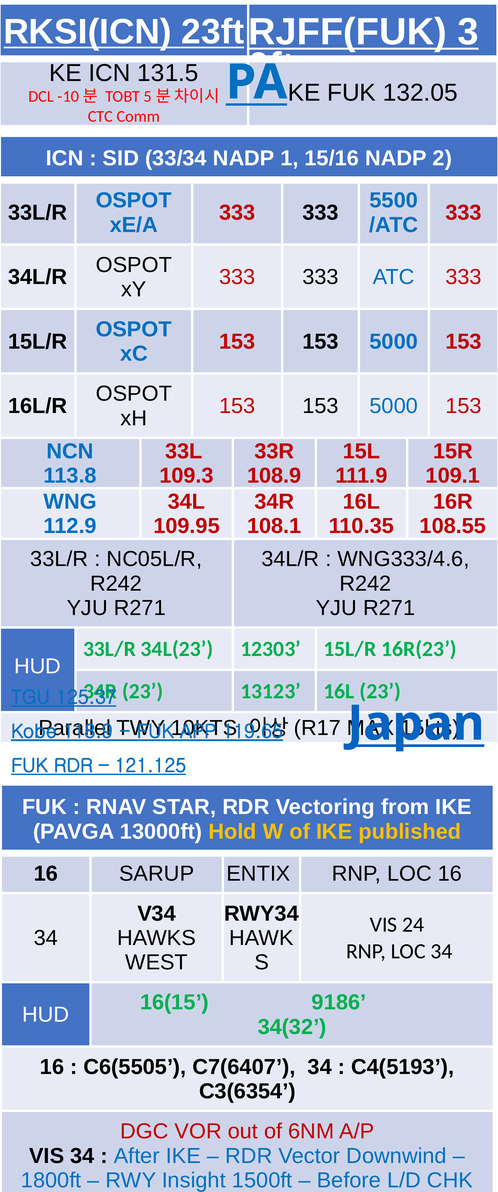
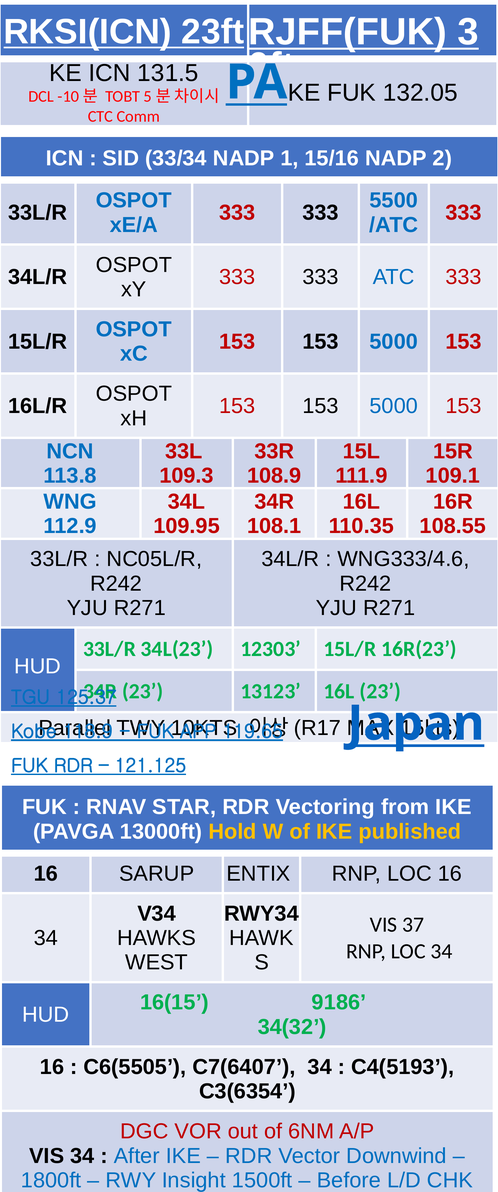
24: 24 -> 37 (413, 924)
